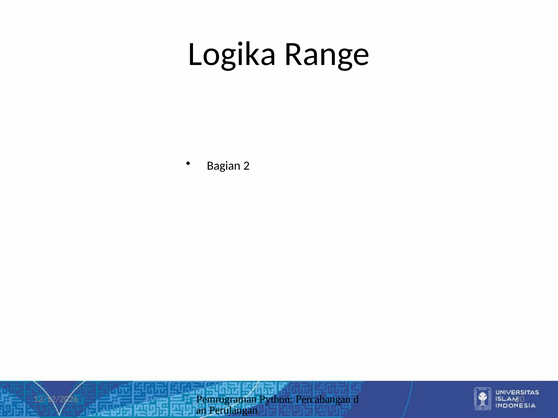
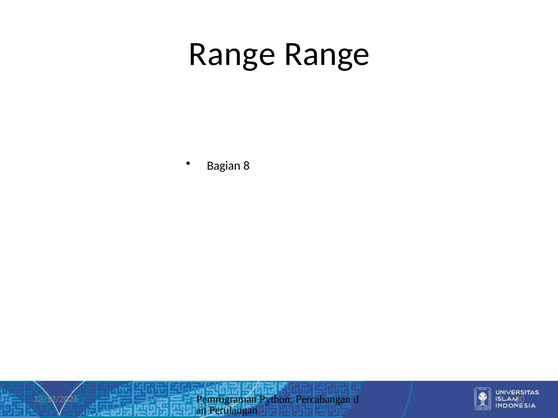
Logika: Logika -> Range (232, 54)
2: 2 -> 8 (246, 166)
